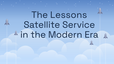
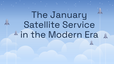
Lessons: Lessons -> January (69, 15)
